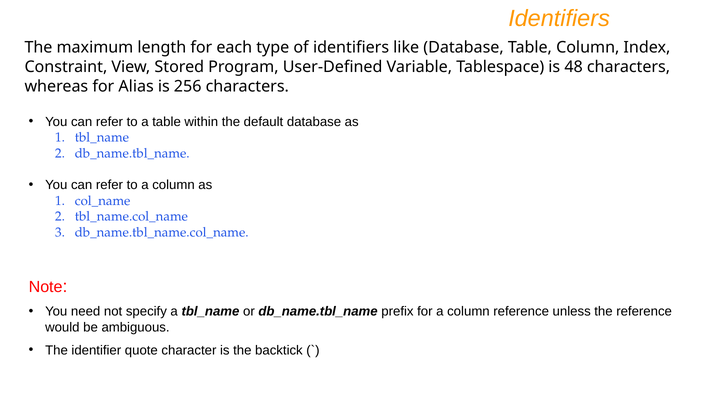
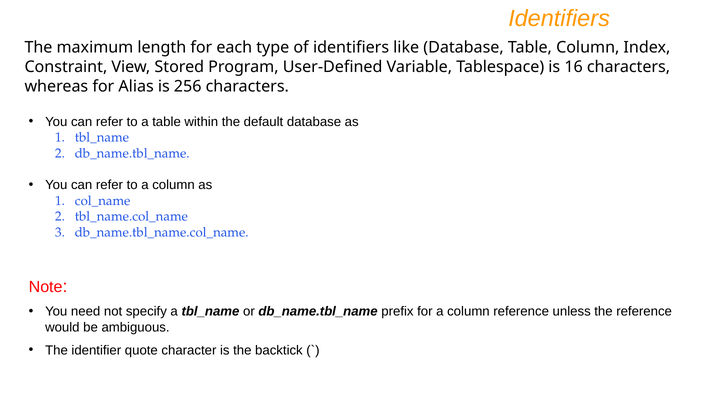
48: 48 -> 16 (574, 67)
